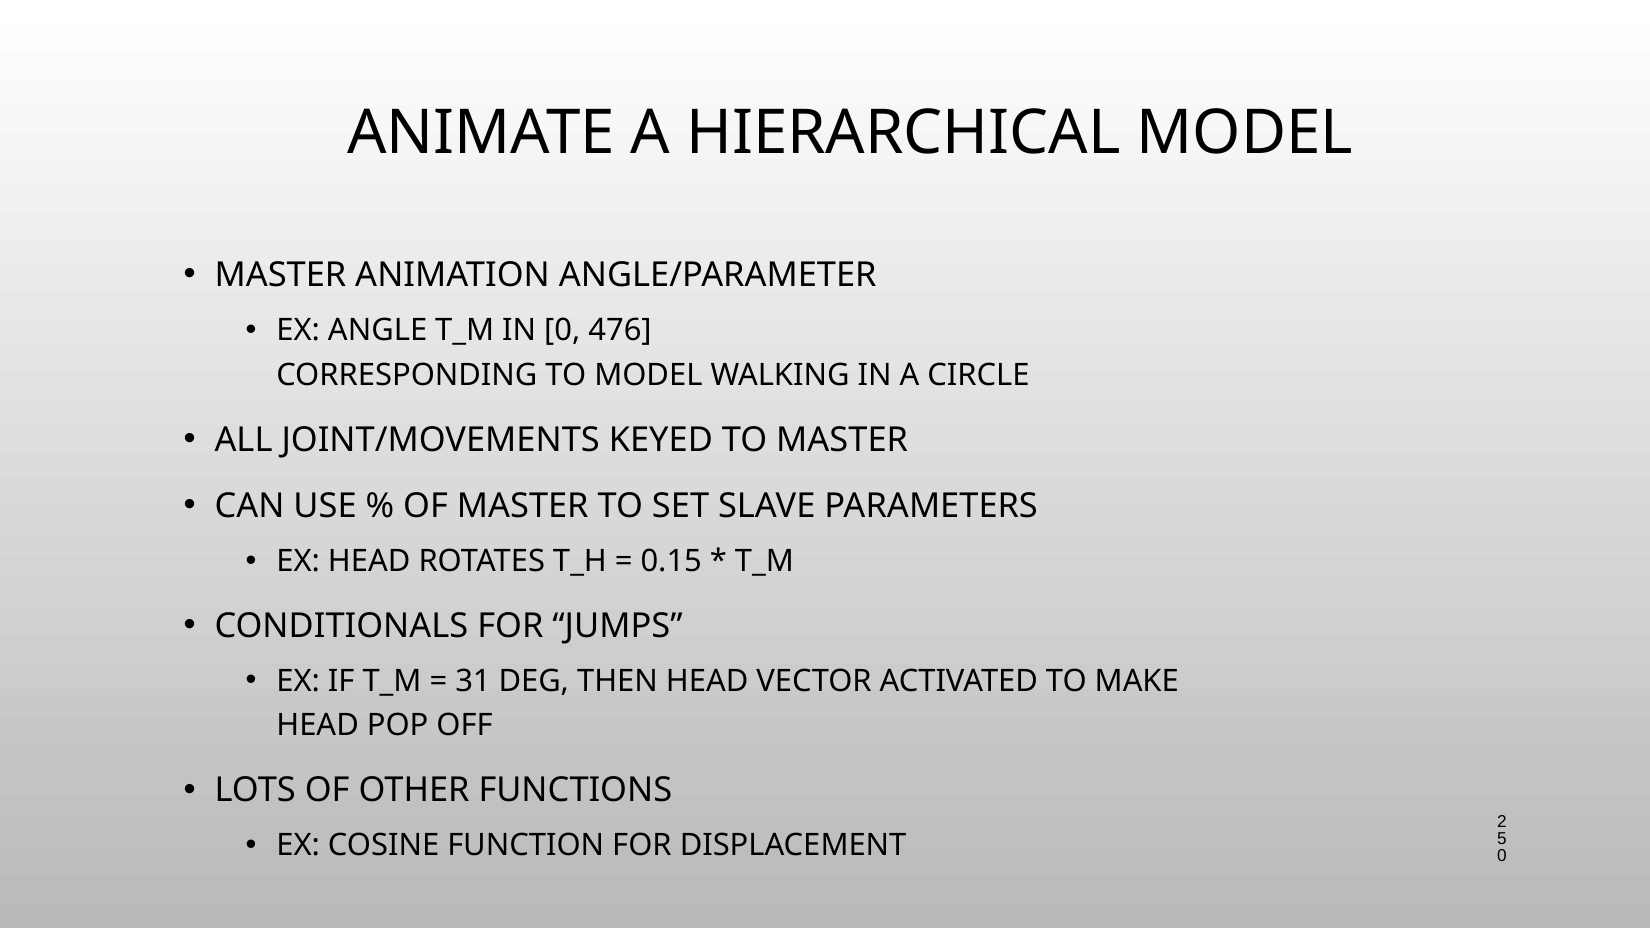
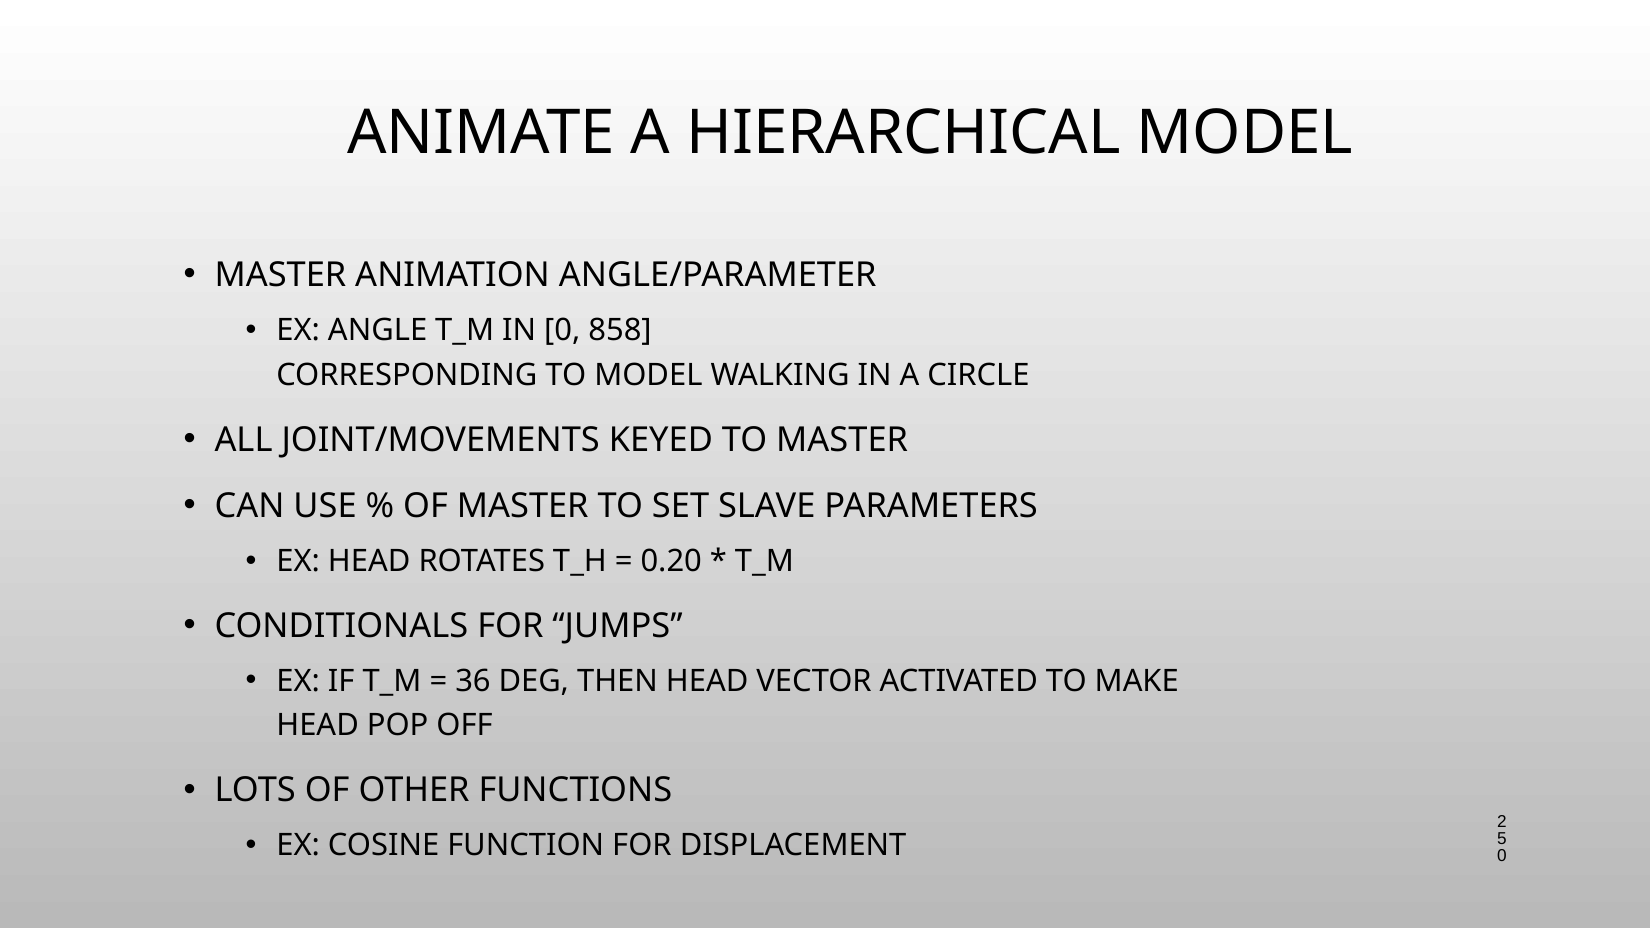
476: 476 -> 858 (620, 330)
0.15: 0.15 -> 0.20 (671, 562)
31: 31 -> 36 (473, 681)
